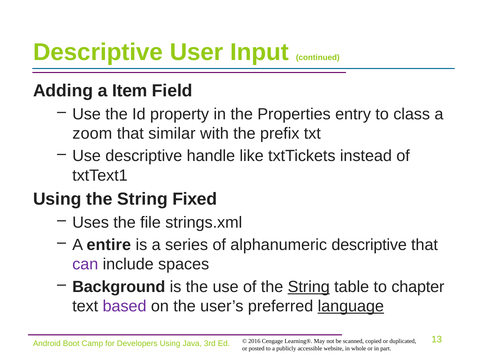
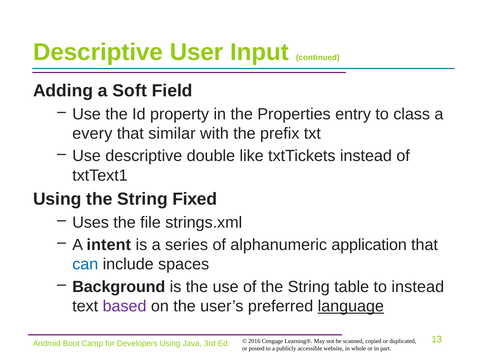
Item: Item -> Soft (130, 91)
zoom: zoom -> every (92, 133)
handle: handle -> double (211, 156)
entire: entire -> intent (109, 244)
alphanumeric descriptive: descriptive -> application (369, 244)
can colour: purple -> blue (85, 264)
String underline: present -> none (309, 286)
to chapter: chapter -> instead (418, 286)
